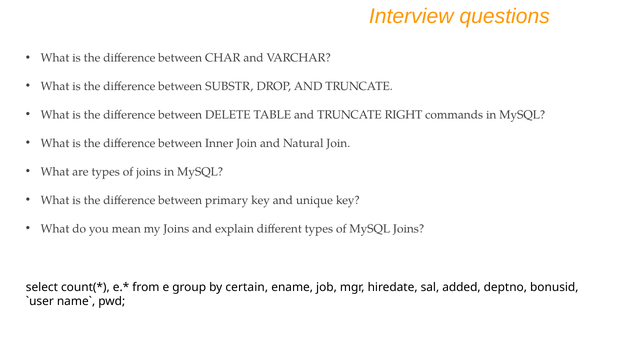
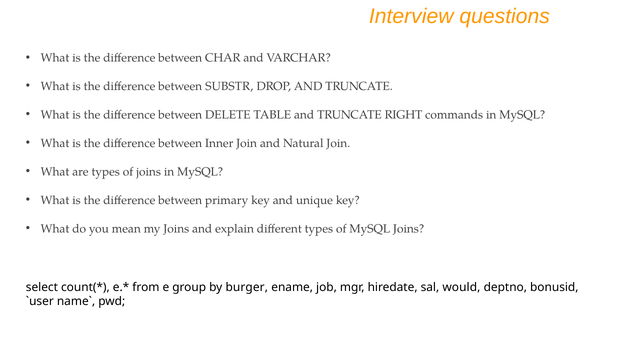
certain: certain -> burger (247, 288)
added: added -> would (461, 288)
